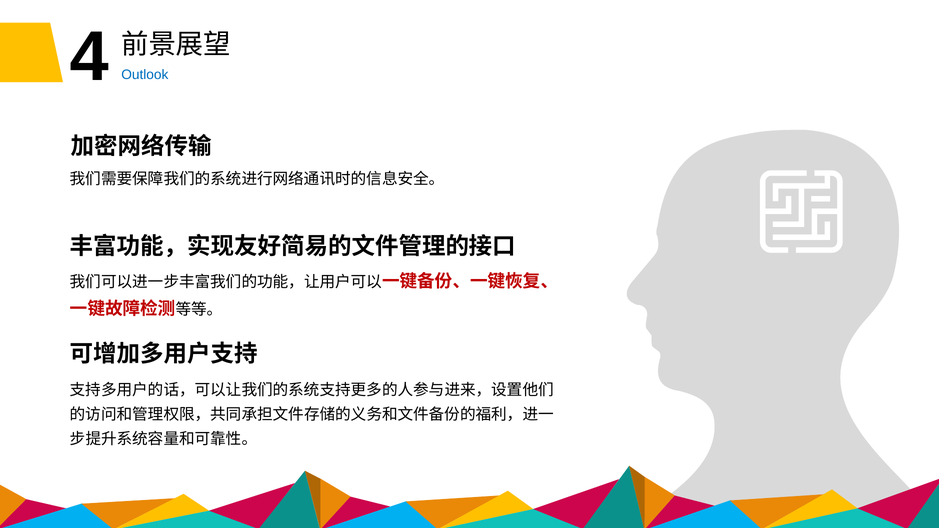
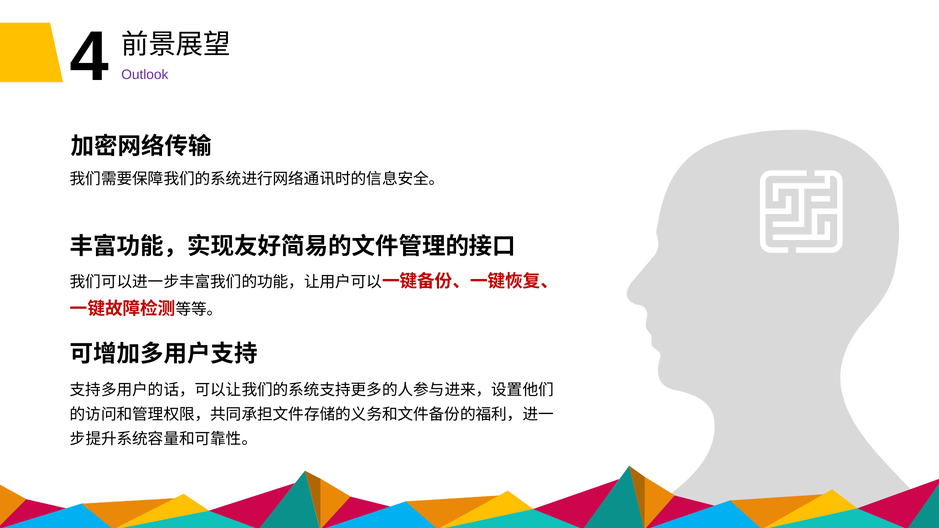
Outlook colour: blue -> purple (145, 75)
